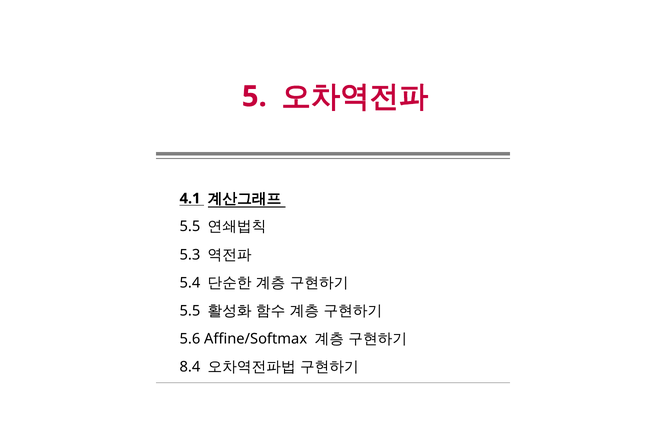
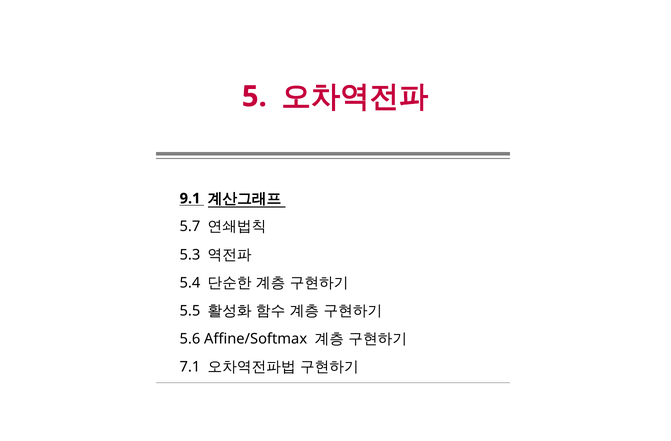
4.1: 4.1 -> 9.1 (190, 198)
5.5: 5.5 -> 5.7 (190, 226)
8.4: 8.4 -> 7.1 (190, 367)
